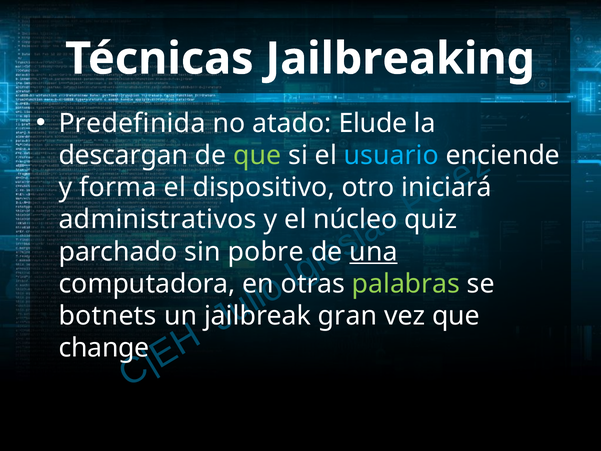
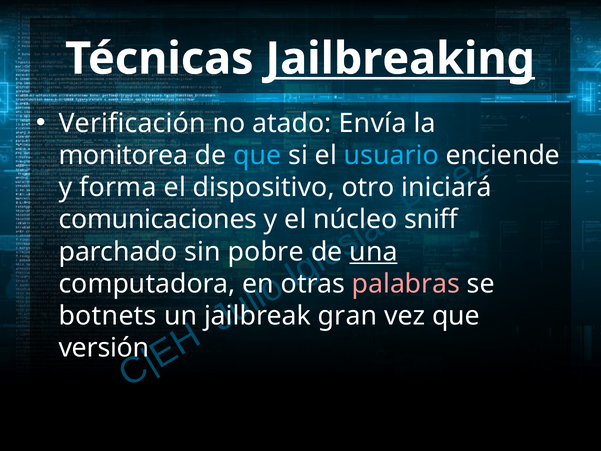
Jailbreaking underline: none -> present (400, 59)
Predefinida: Predefinida -> Verificación (132, 123)
Elude: Elude -> Envía (373, 123)
descargan: descargan -> monitorea (123, 155)
que colour: light green -> light blue (257, 155)
administrativos: administrativos -> comunicaciones (158, 219)
quiz: quiz -> sniff (431, 219)
palabras colour: light green -> pink (406, 284)
change: change -> versión (104, 348)
